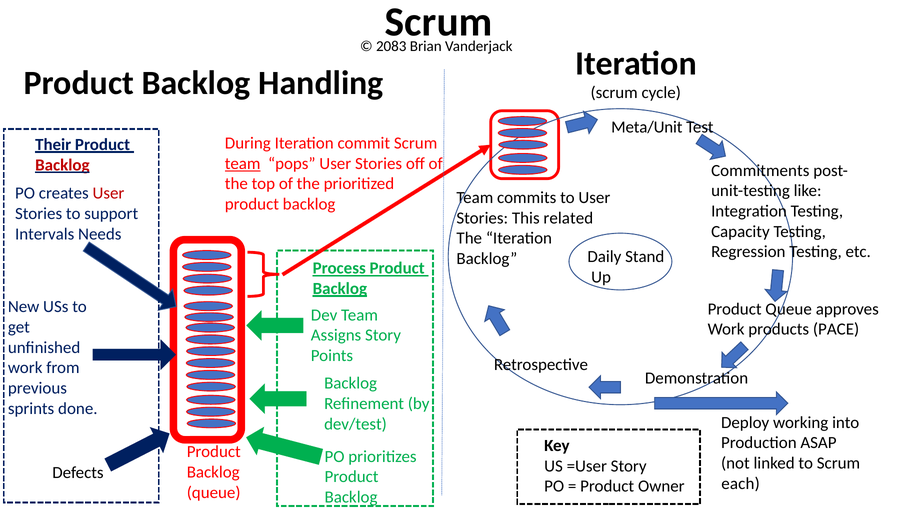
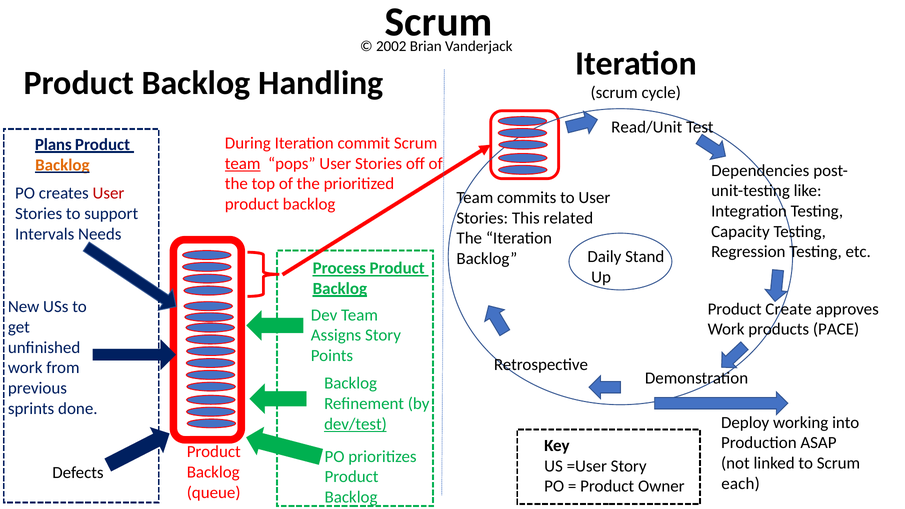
2083: 2083 -> 2002 (391, 46)
Meta/Unit: Meta/Unit -> Read/Unit (647, 127)
Their: Their -> Plans (53, 145)
Backlog colour: red -> orange (62, 165)
Commitments: Commitments -> Dependencies (760, 170)
Product Queue: Queue -> Create (789, 309)
dev/test underline: none -> present (355, 424)
